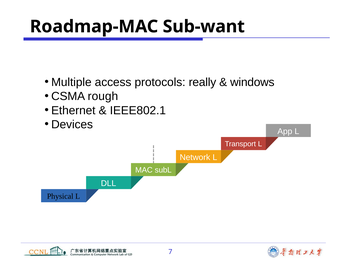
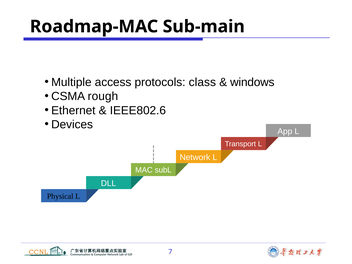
Sub-want: Sub-want -> Sub-main (204, 27)
really: really -> class (202, 82)
IEEE802.1: IEEE802.1 -> IEEE802.6 (138, 110)
